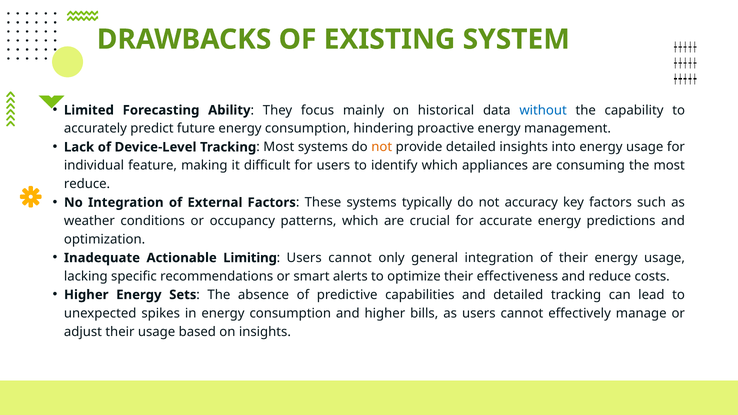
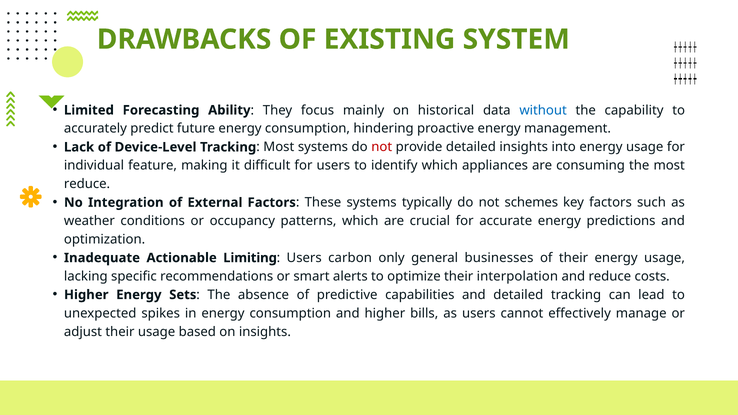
not colour: orange -> red (382, 147)
accuracy: accuracy -> schemes (531, 203)
cannot: cannot -> carbon (350, 258)
general integration: integration -> businesses (499, 258)
effectiveness: effectiveness -> interpolation (517, 276)
